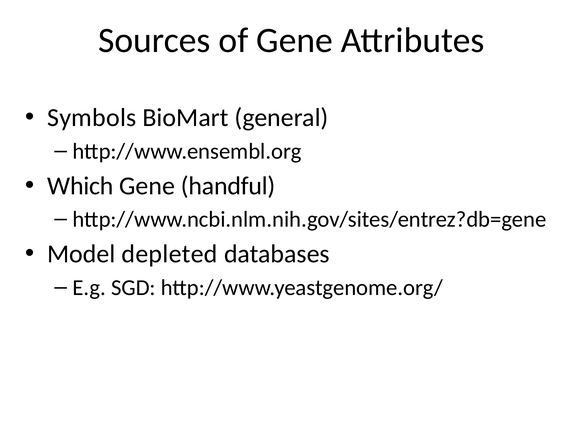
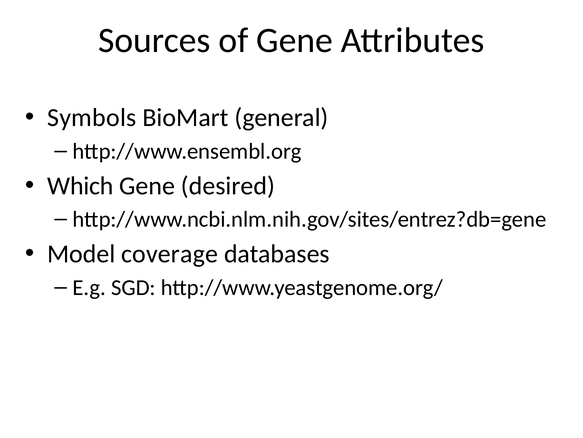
handful: handful -> desired (228, 185)
depleted: depleted -> coverage (170, 254)
